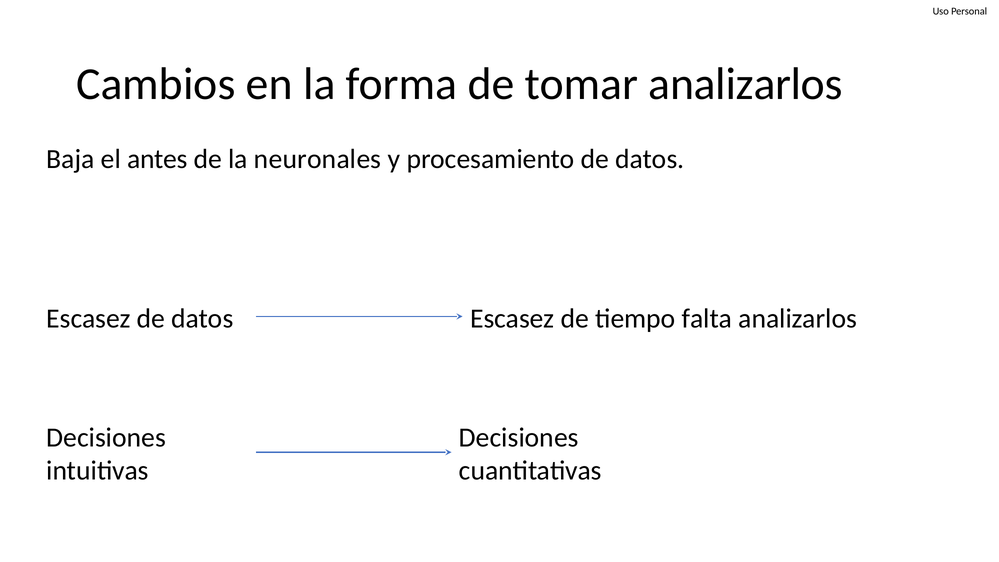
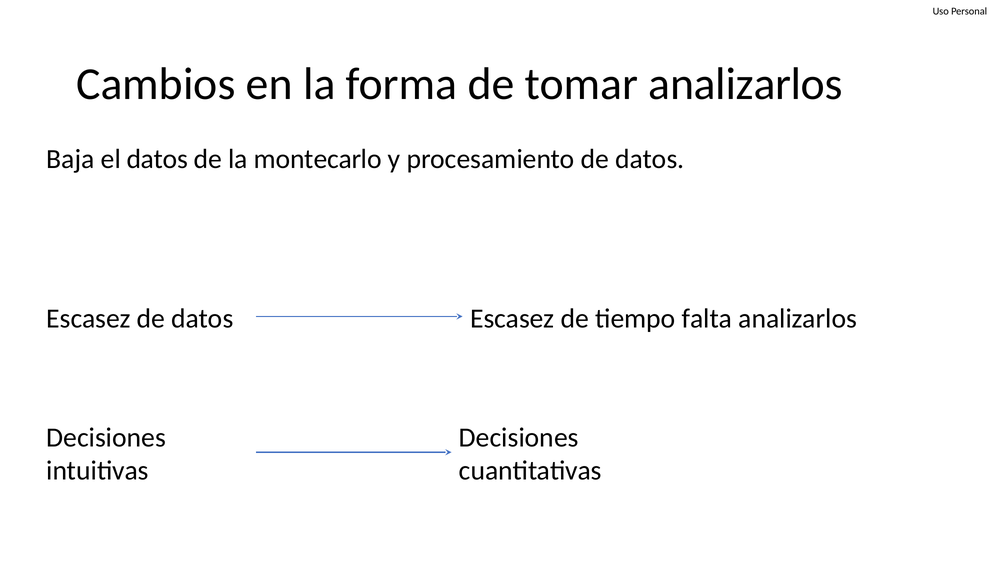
el antes: antes -> datos (157, 159)
neuronales: neuronales -> montecarlo (318, 159)
